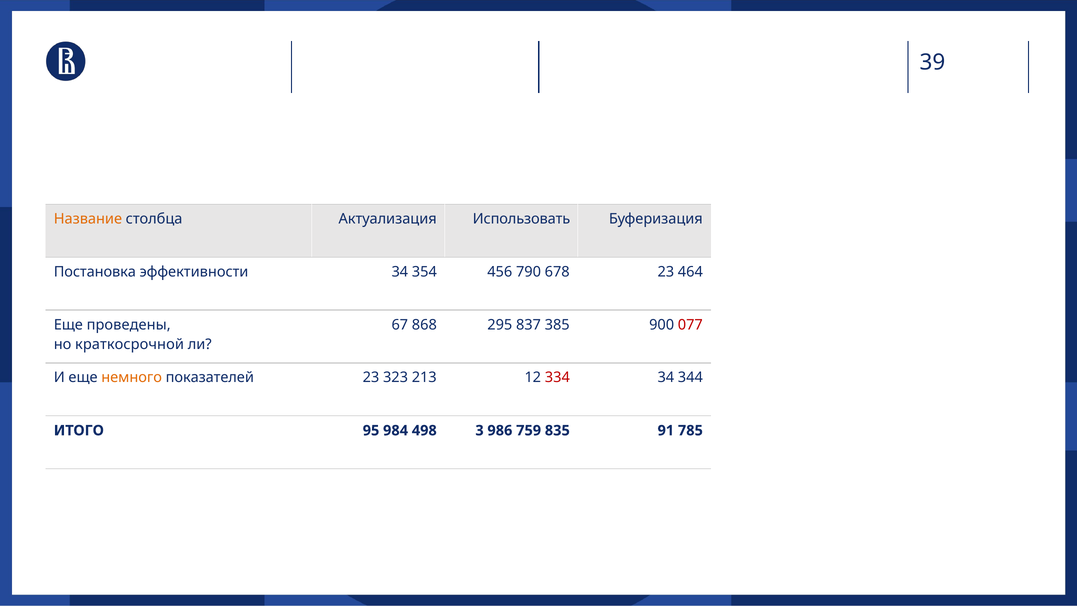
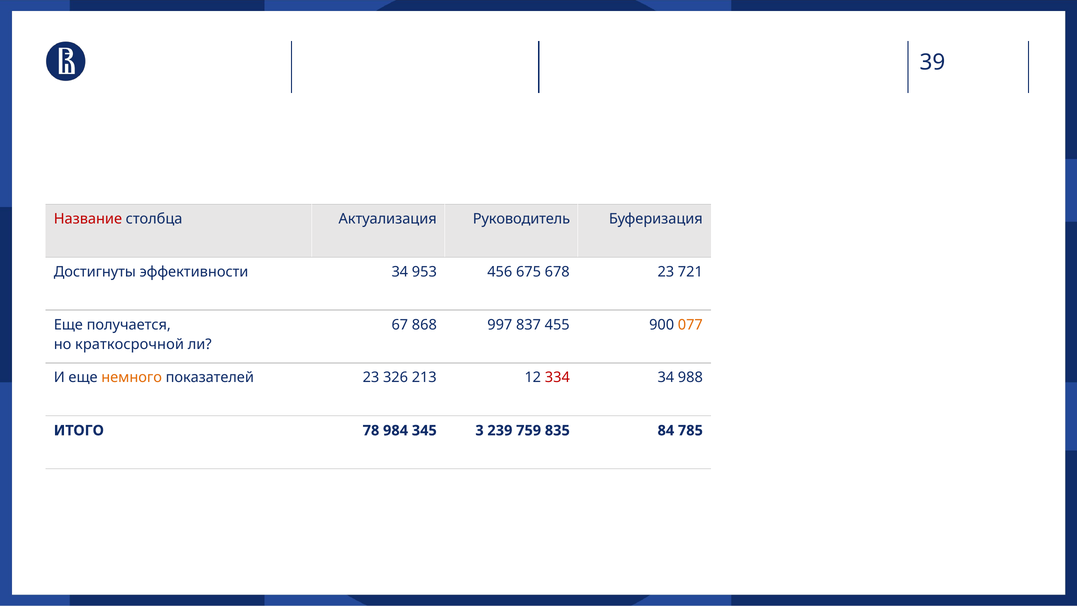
Название colour: orange -> red (88, 219)
Использовать: Использовать -> Руководитель (521, 219)
Постановка: Постановка -> Достигнуты (95, 272)
354: 354 -> 953 (424, 272)
790: 790 -> 675 (529, 272)
464: 464 -> 721 (690, 272)
проведены: проведены -> получается (129, 325)
295: 295 -> 997 (500, 325)
385: 385 -> 455 (557, 325)
077 colour: red -> orange (690, 325)
323: 323 -> 326 (396, 378)
344: 344 -> 988 (690, 378)
95: 95 -> 78 (371, 430)
498: 498 -> 345 (424, 430)
986: 986 -> 239 (500, 430)
91: 91 -> 84 (666, 430)
